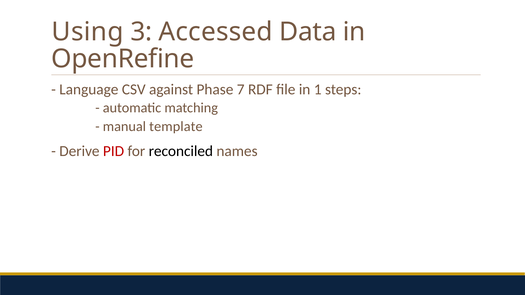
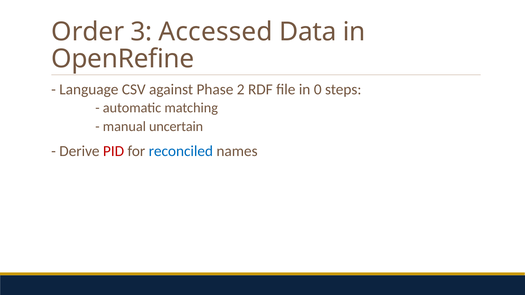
Using: Using -> Order (88, 32)
7: 7 -> 2 (241, 90)
1: 1 -> 0 (318, 90)
template: template -> uncertain (176, 126)
reconciled colour: black -> blue (181, 151)
